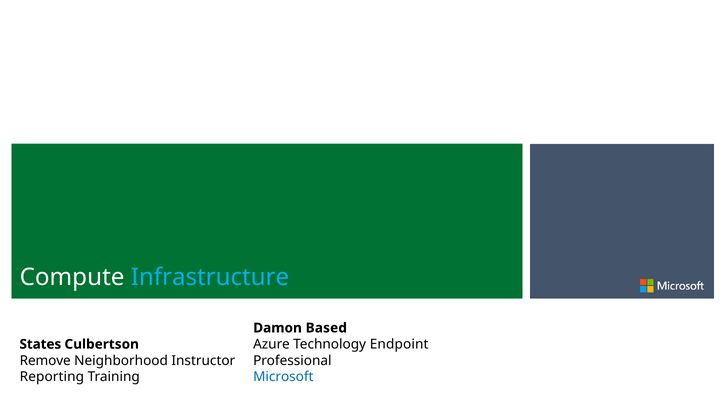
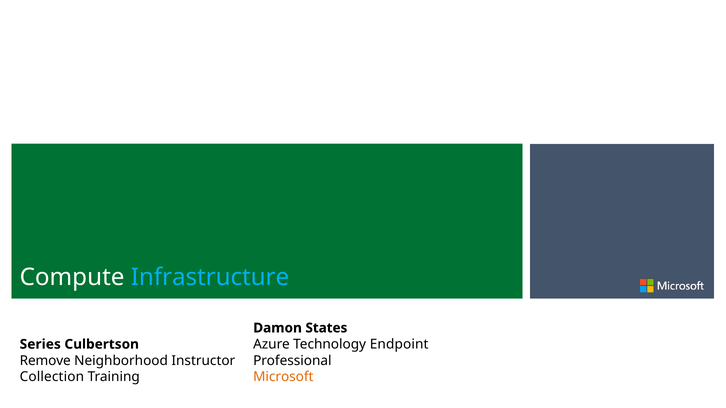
Based: Based -> States (326, 328)
States: States -> Series (40, 345)
Reporting: Reporting -> Collection (52, 377)
Microsoft colour: blue -> orange (283, 377)
